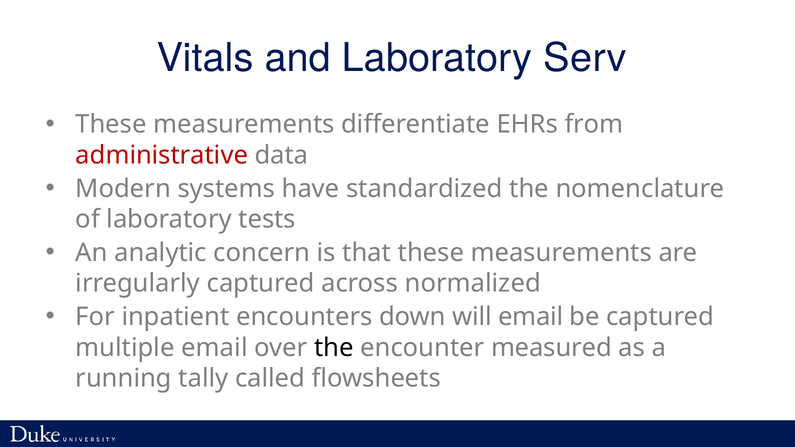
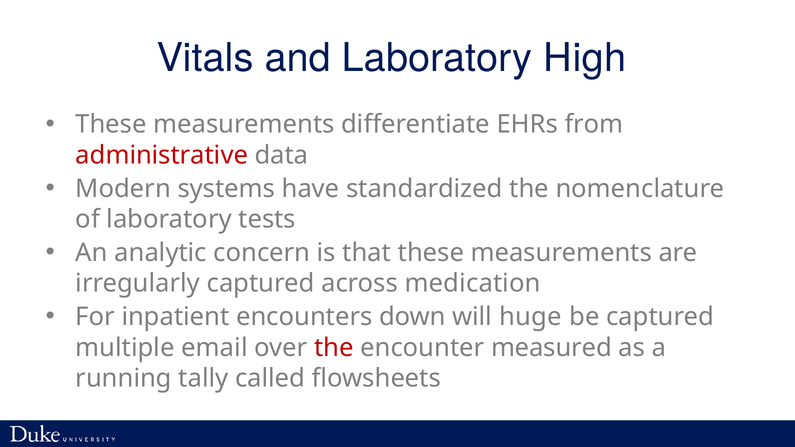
Serv: Serv -> High (585, 58)
normalized: normalized -> medication (473, 284)
will email: email -> huge (531, 317)
the colour: black -> red (334, 348)
